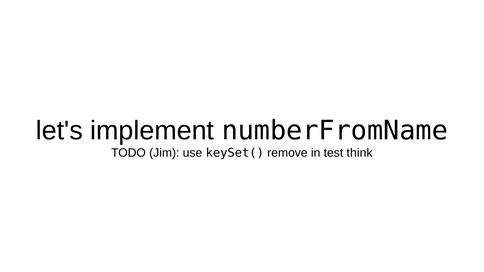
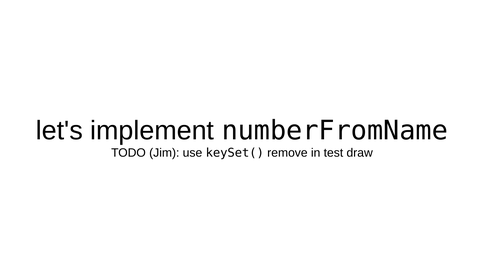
think: think -> draw (360, 153)
